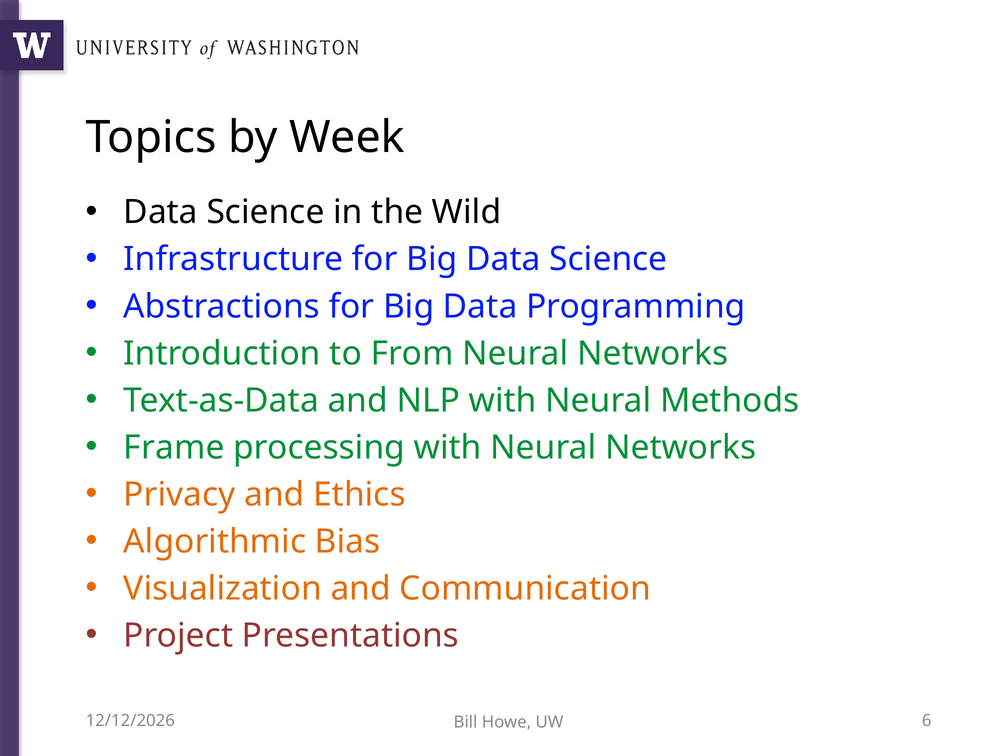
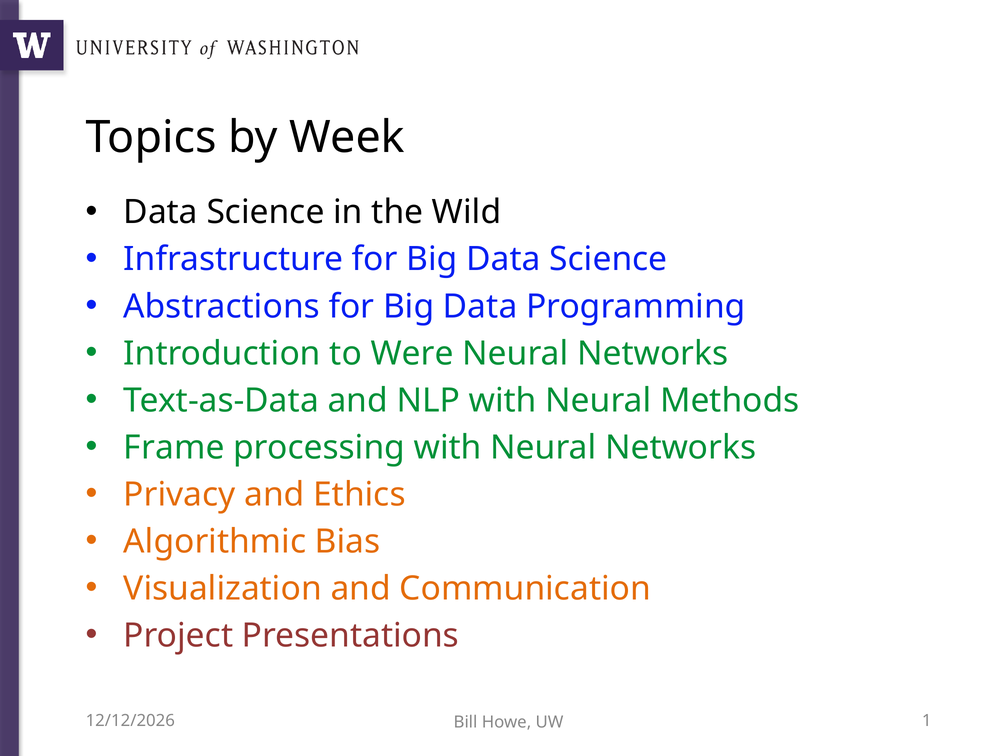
From: From -> Were (412, 353)
6: 6 -> 1 (927, 721)
